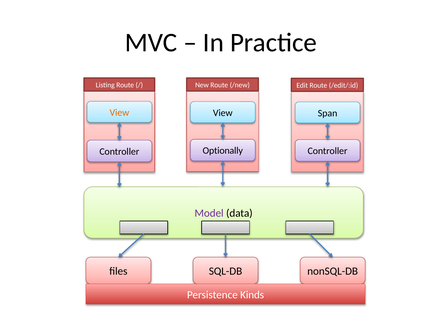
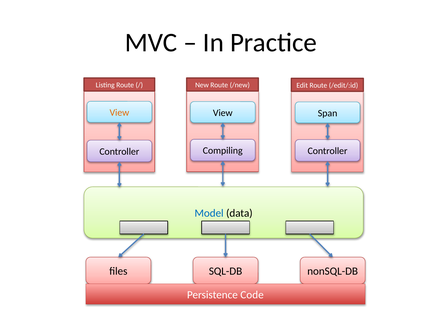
Optionally: Optionally -> Compiling (223, 151)
Model colour: purple -> blue (209, 214)
Kinds: Kinds -> Code (252, 295)
